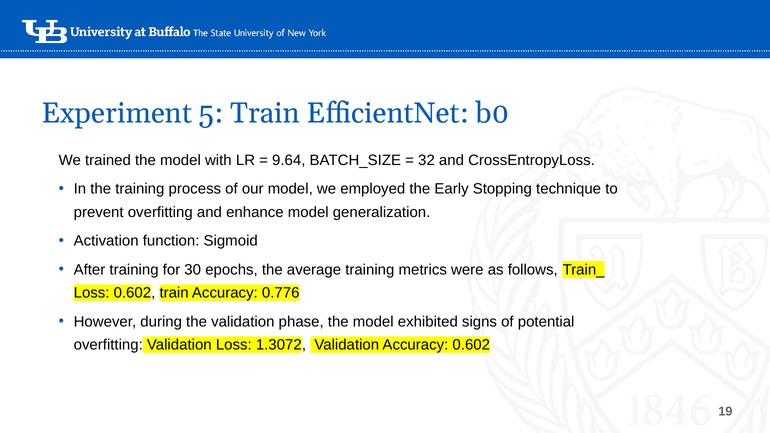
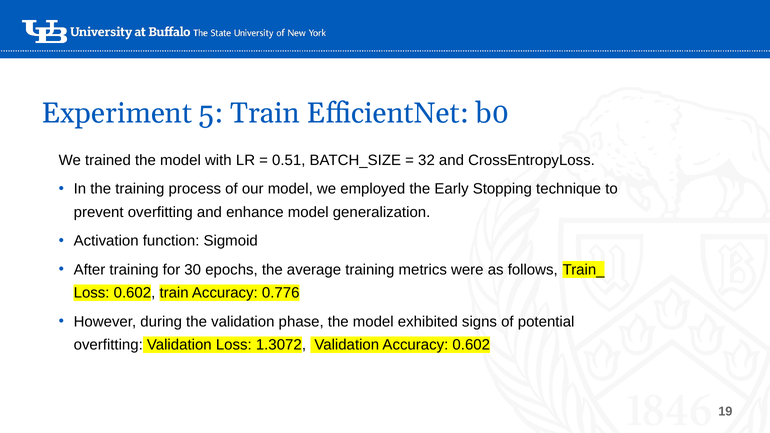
9.64: 9.64 -> 0.51 (289, 160)
